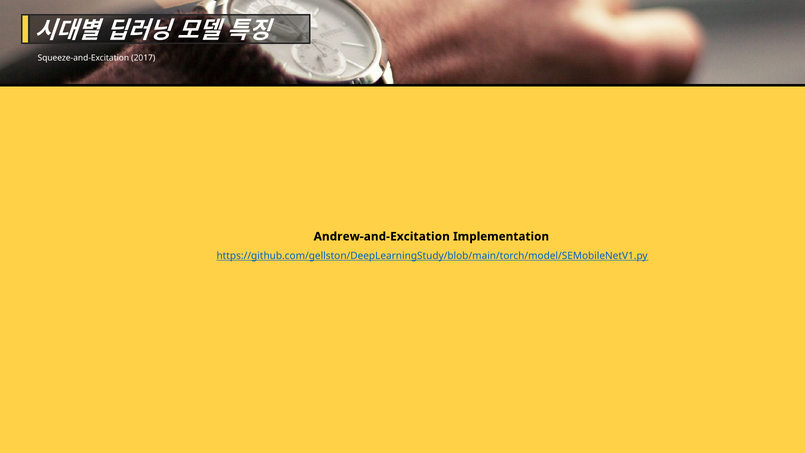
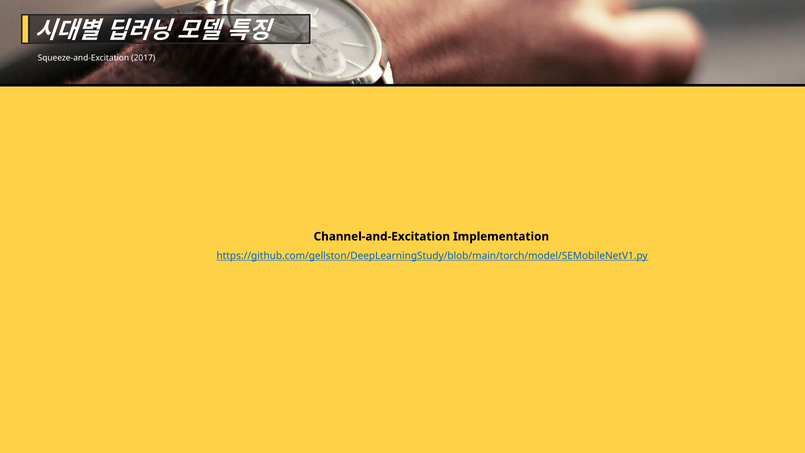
Andrew-and-Excitation: Andrew-and-Excitation -> Channel-and-Excitation (382, 236)
